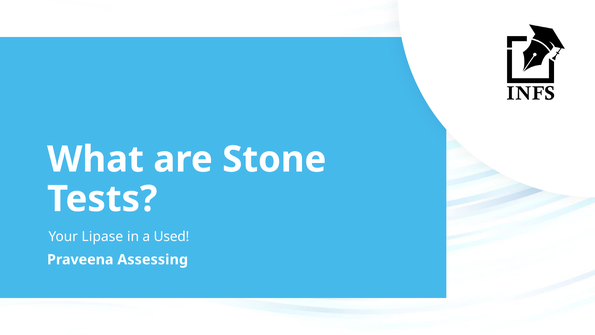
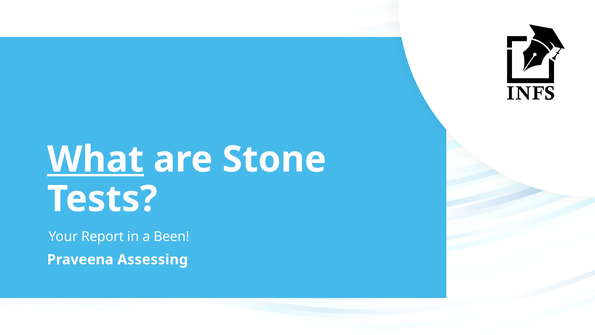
What underline: none -> present (95, 159)
Lipase: Lipase -> Report (103, 236)
Used: Used -> Been (171, 236)
